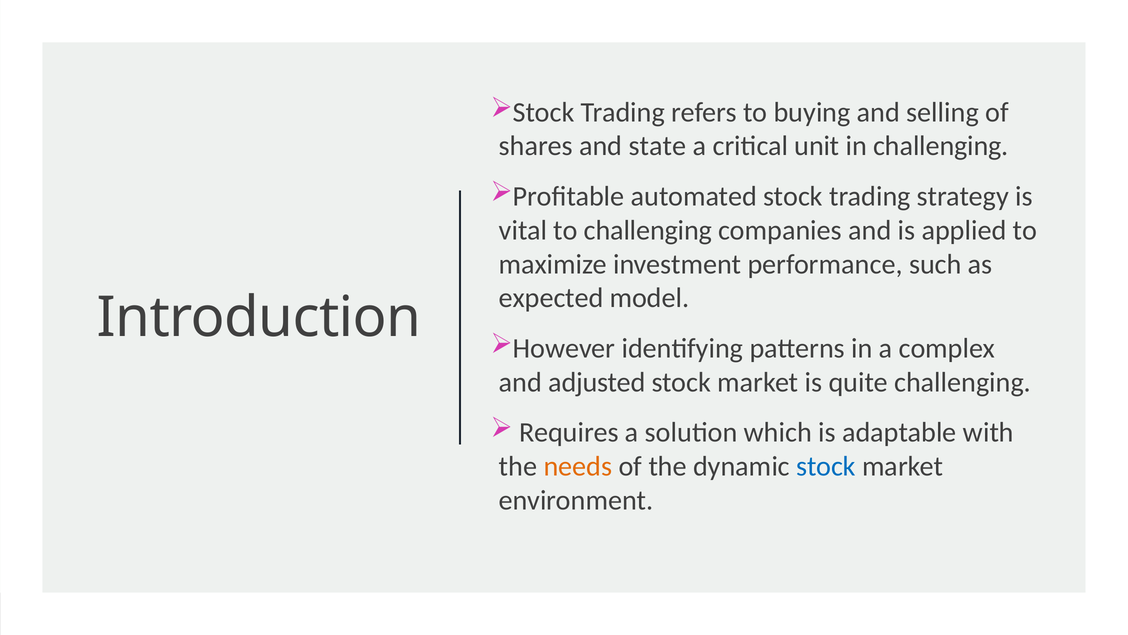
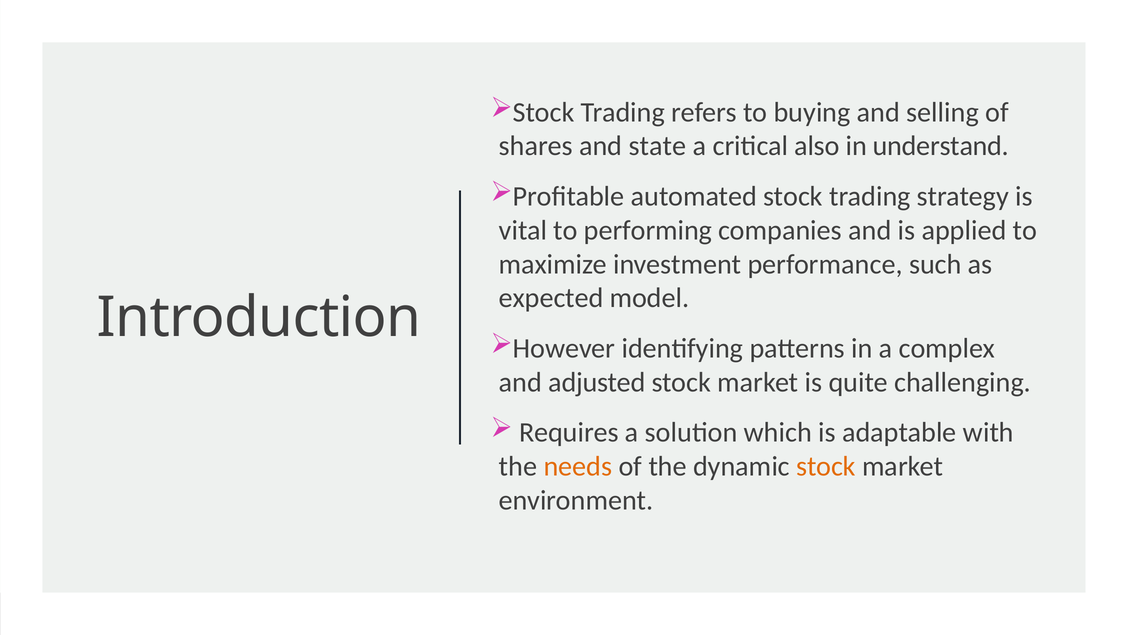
unit: unit -> also (817, 146)
in challenging: challenging -> understand (941, 146)
to challenging: challenging -> performing (648, 230)
stock colour: blue -> orange (826, 466)
